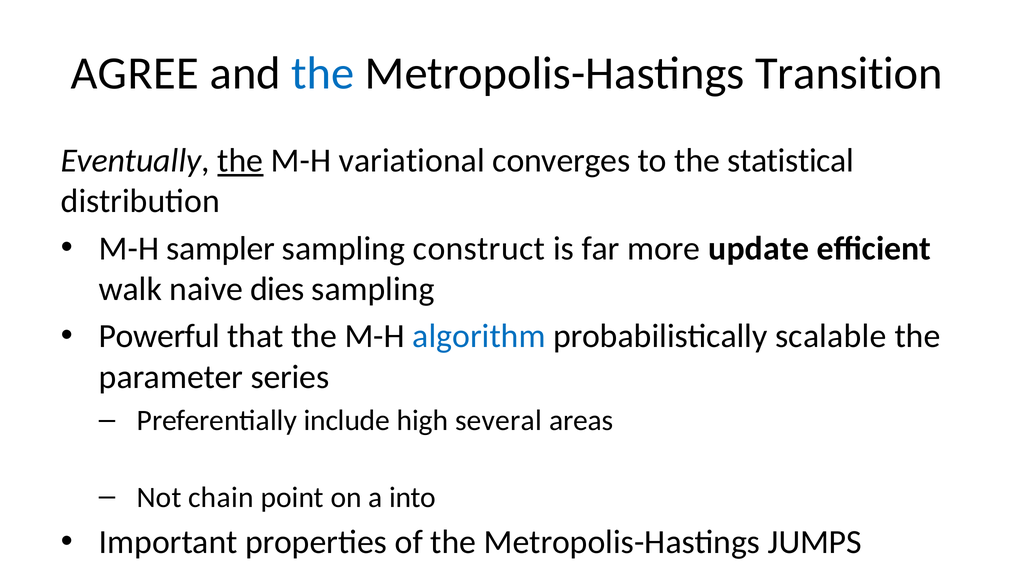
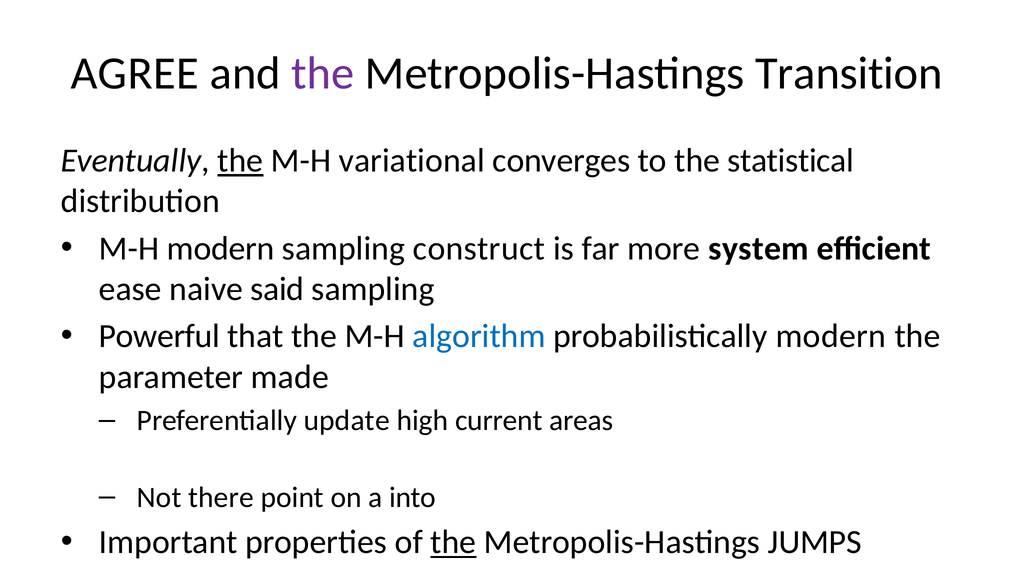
the colour: blue -> purple (323, 74)
M-H sampler: sampler -> modern (221, 249)
update: update -> system (759, 249)
walk: walk -> ease (130, 289)
dies: dies -> said (277, 289)
probabilistically scalable: scalable -> modern (831, 337)
series: series -> made (290, 377)
Preferentially include: include -> update (347, 421)
several: several -> current (499, 421)
Not chain: chain -> there (221, 498)
the underline: none -> present (453, 543)
